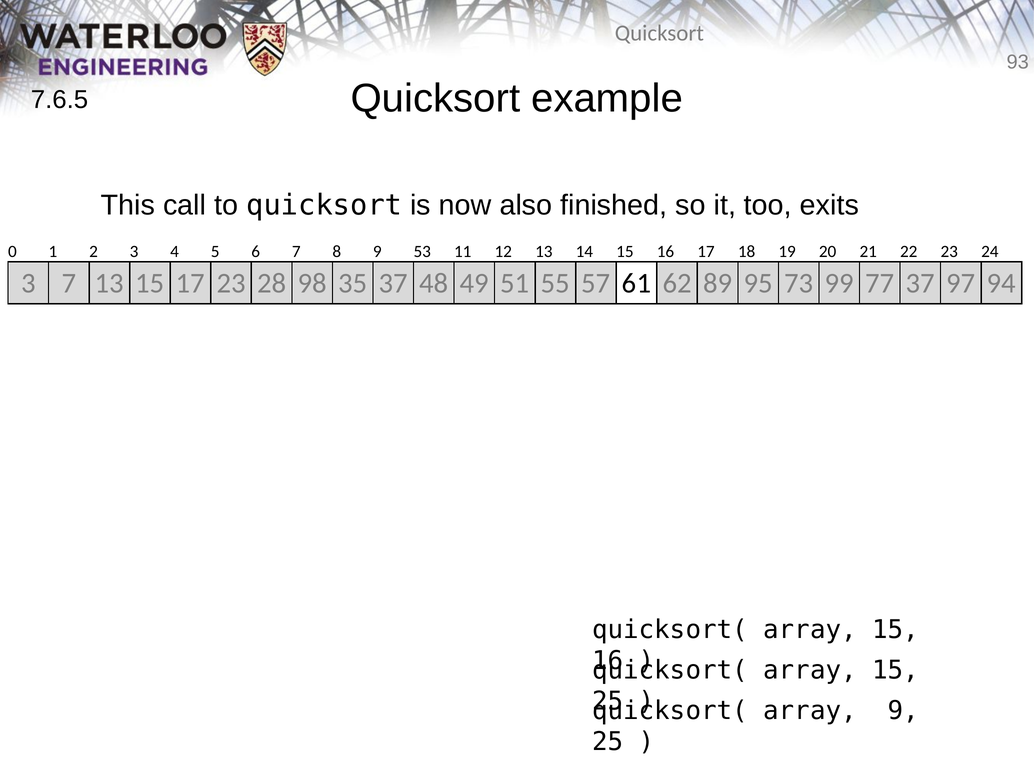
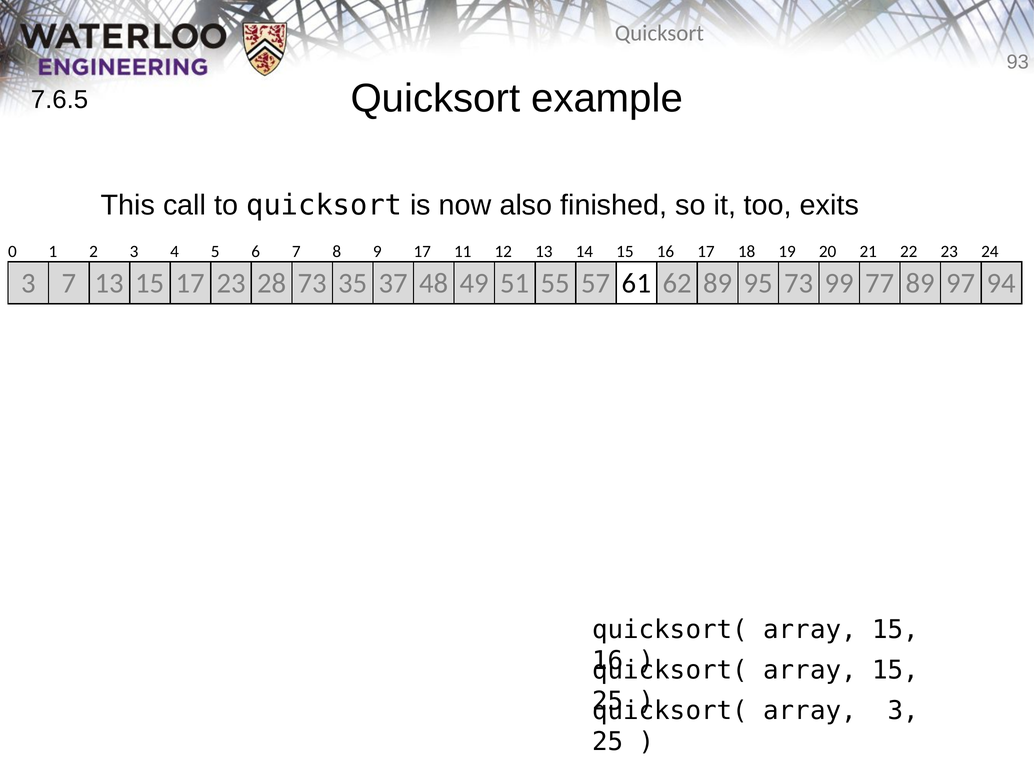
9 53: 53 -> 17 (422, 252)
28 98: 98 -> 73 (312, 283)
77 37: 37 -> 89 (920, 283)
array 9: 9 -> 3 (903, 711)
